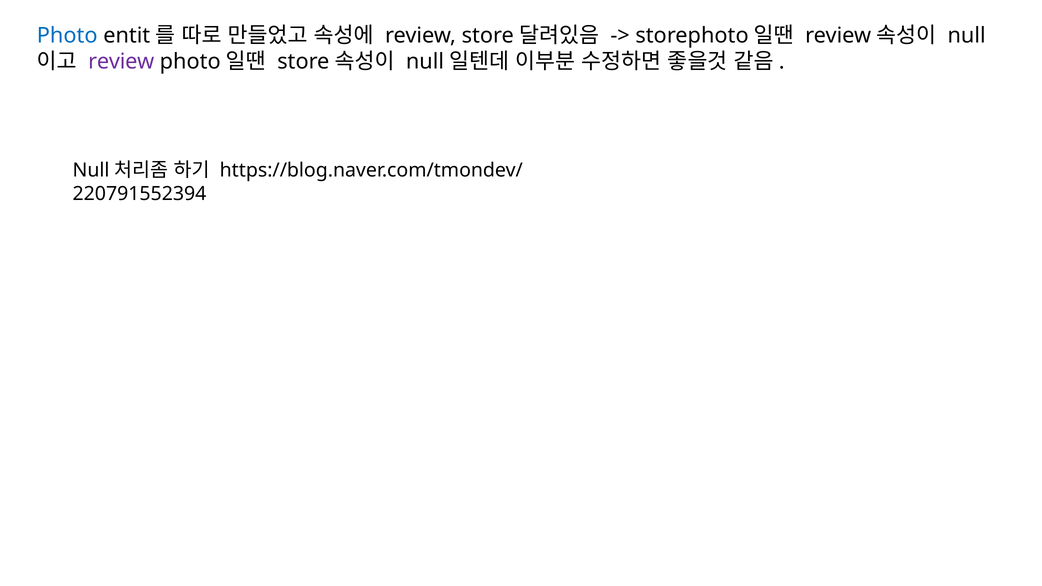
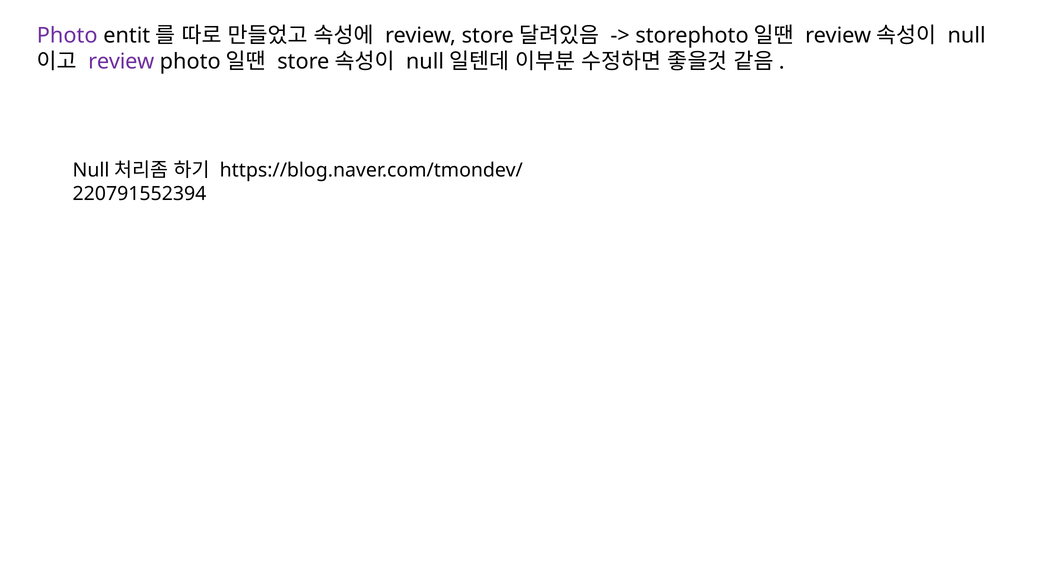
Photo colour: blue -> purple (67, 36)
